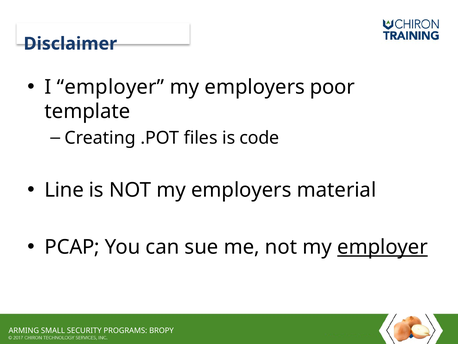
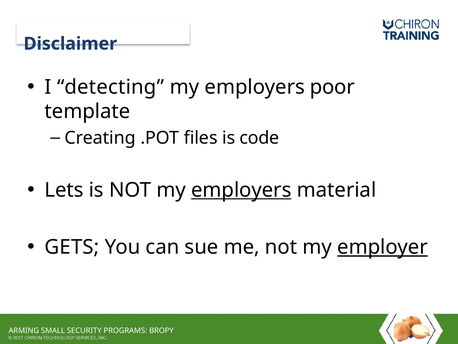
I employer: employer -> detecting (111, 87)
Line: Line -> Lets (64, 190)
employers underline: none -> present (241, 190)
PCAP: PCAP -> GETS (72, 247)
